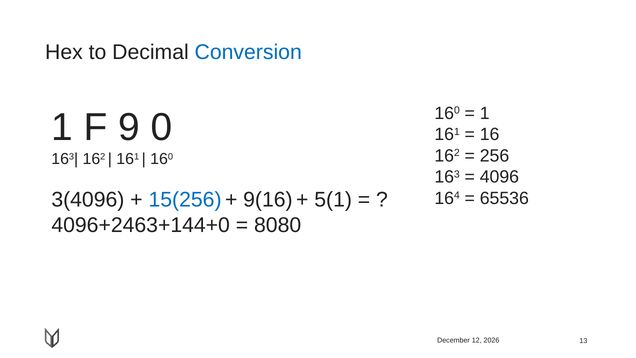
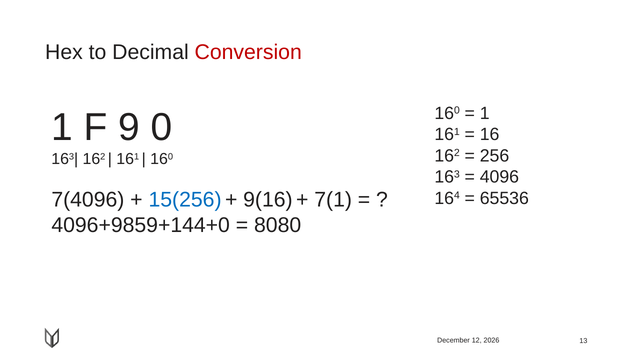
Conversion colour: blue -> red (248, 52)
3(4096: 3(4096 -> 7(4096 (88, 200)
5(1: 5(1 -> 7(1 (333, 200)
4096+2463+144+0: 4096+2463+144+0 -> 4096+9859+144+0 (141, 225)
